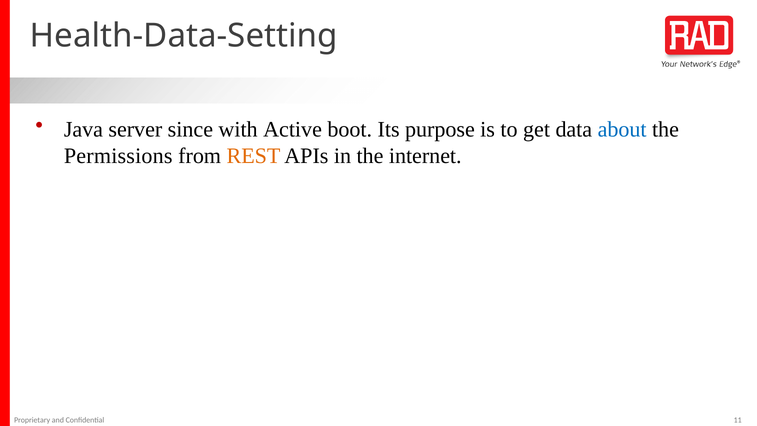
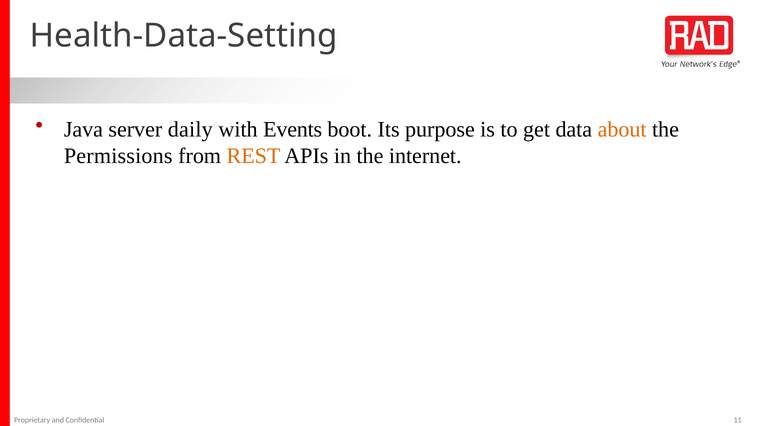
since: since -> daily (190, 129)
Active: Active -> Events (293, 129)
about colour: blue -> orange (622, 129)
